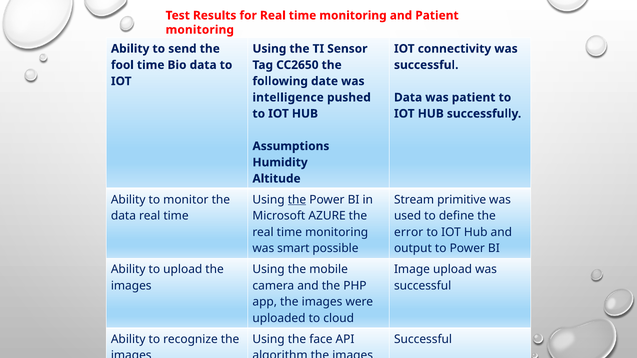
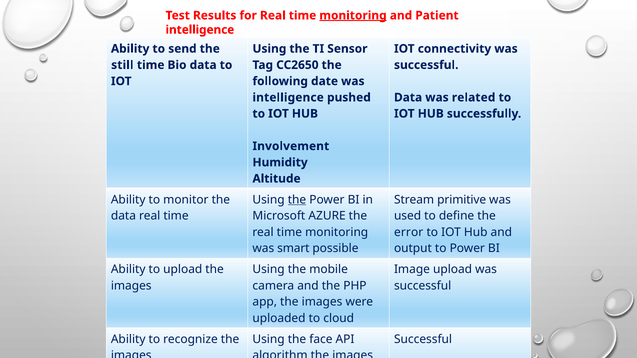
monitoring underline: none -> present (353, 15)
monitoring: monitoring -> intelligence (200, 30)
fool: fool -> still (122, 65)
was patient: patient -> related (474, 98)
Assumptions: Assumptions -> Involvement (291, 146)
